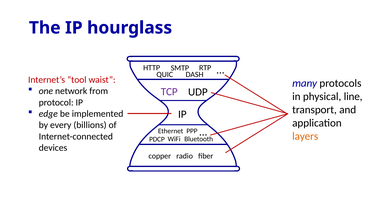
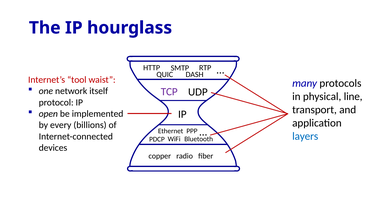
from: from -> itself (99, 91)
edge: edge -> open (48, 114)
layers colour: orange -> blue (305, 136)
